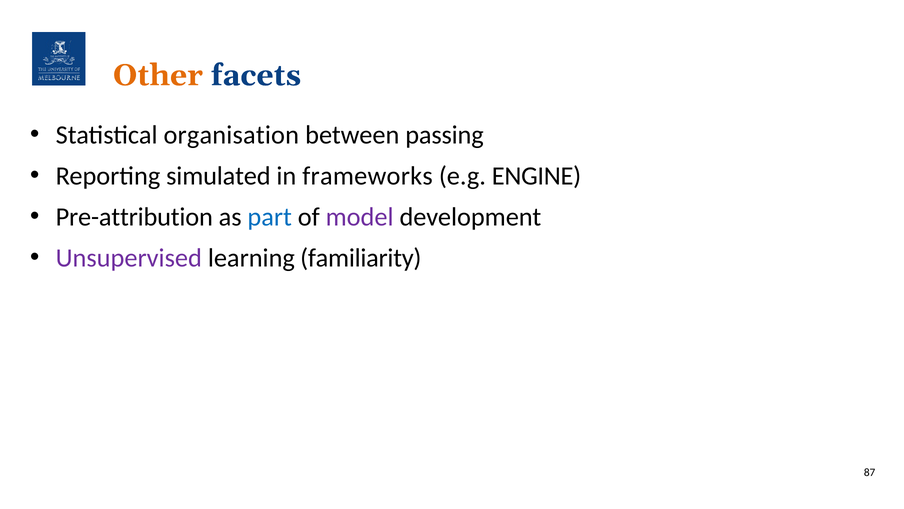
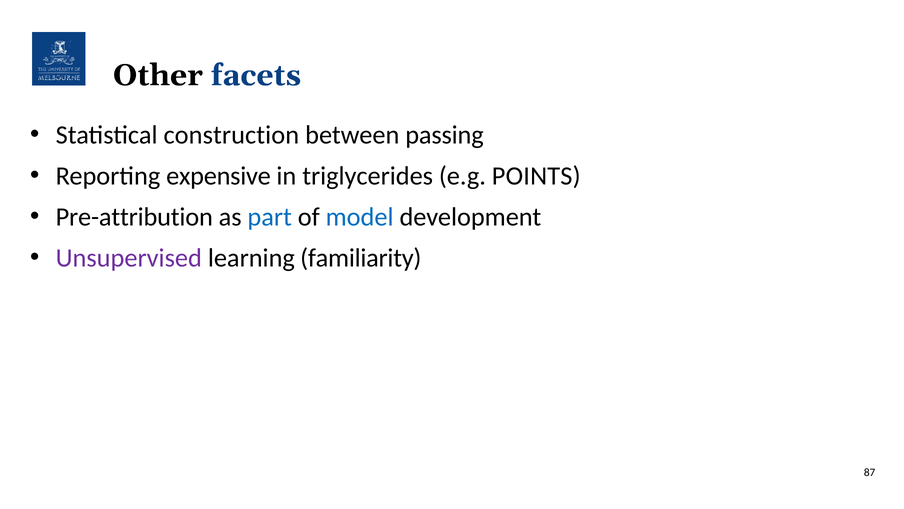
Other colour: orange -> black (158, 75)
organisation: organisation -> construction (231, 135)
simulated: simulated -> expensive (218, 176)
frameworks: frameworks -> triglycerides (368, 176)
ENGINE: ENGINE -> POINTS (536, 176)
model colour: purple -> blue (360, 217)
